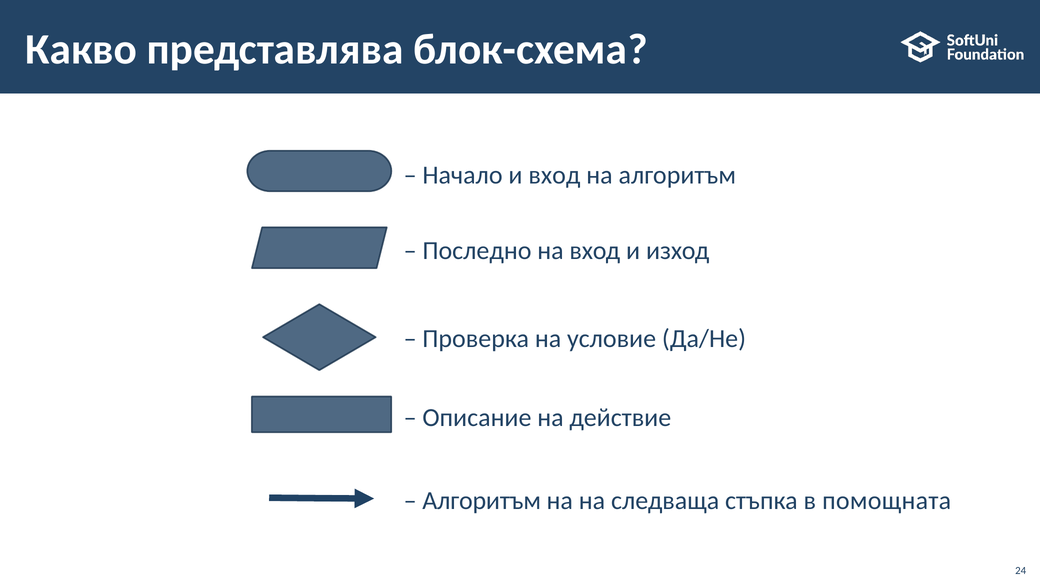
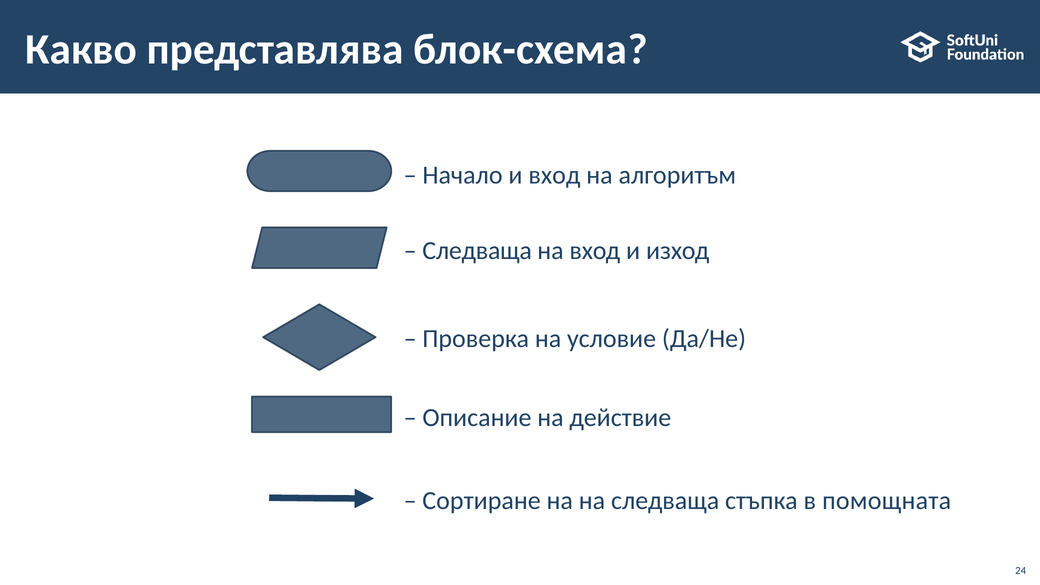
Последно: Последно -> Следваща (477, 251)
Алгоритъм: Алгоритъм -> Сортиране (482, 501)
